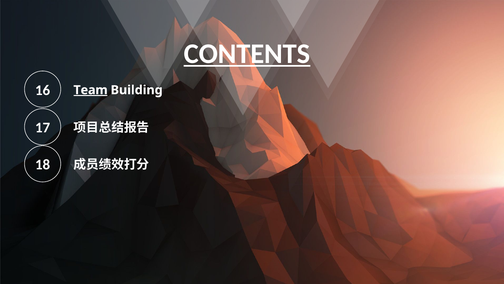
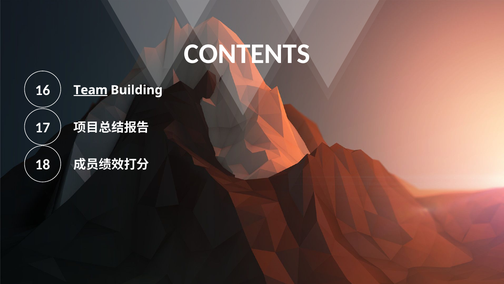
CONTENTS underline: present -> none (247, 54)
